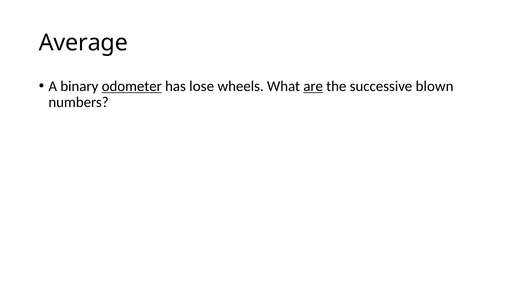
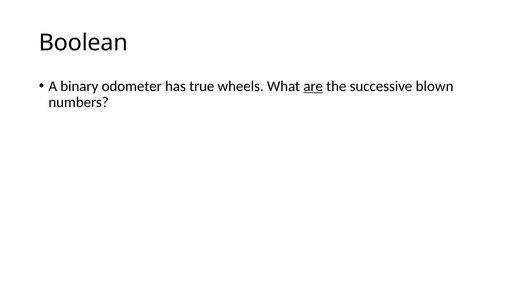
Average: Average -> Boolean (83, 43)
odometer underline: present -> none (132, 86)
lose: lose -> true (202, 86)
